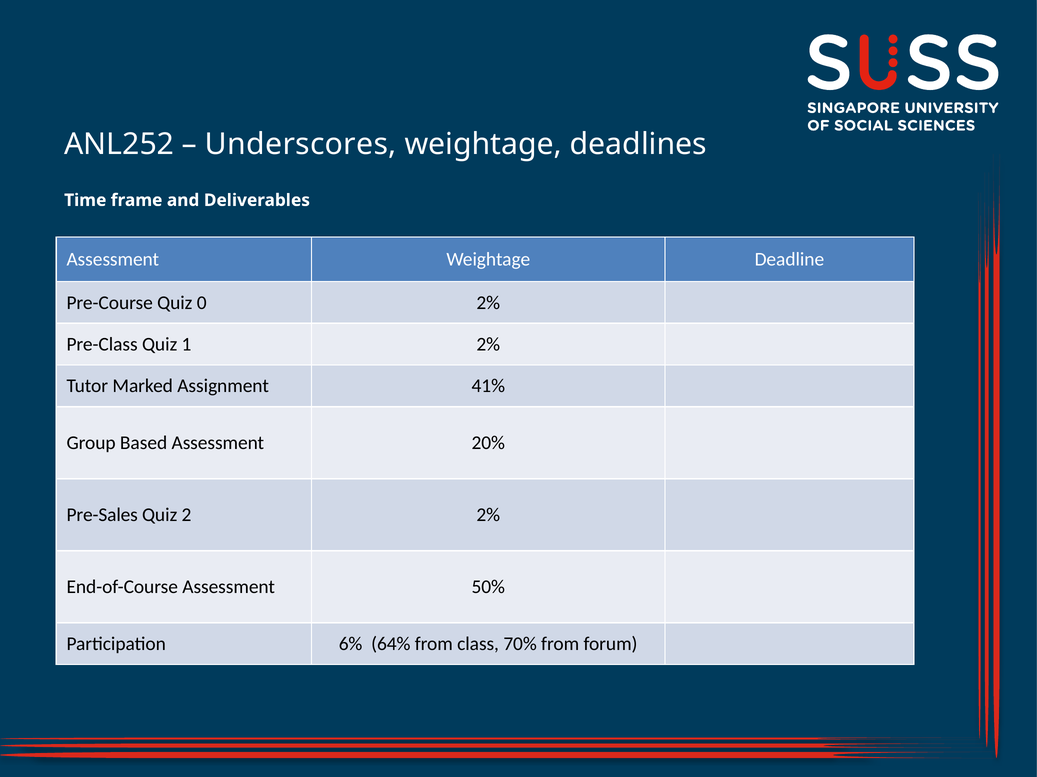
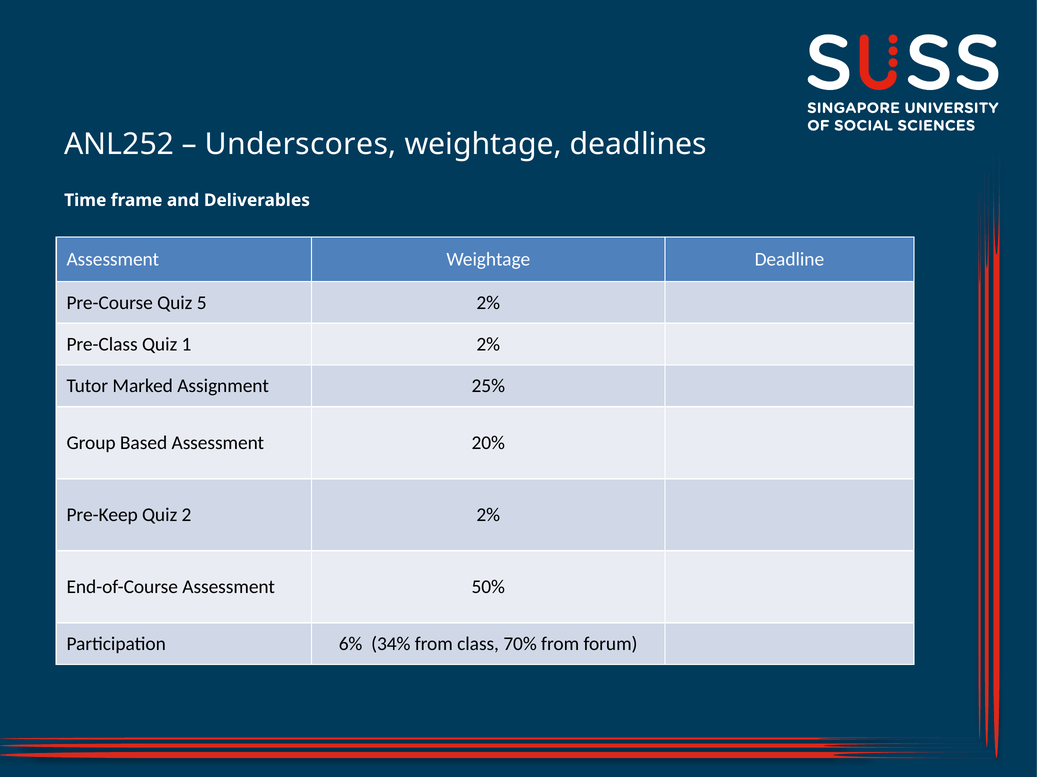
0: 0 -> 5 (202, 303)
41%: 41% -> 25% (488, 386)
Pre-Sales: Pre-Sales -> Pre-Keep (102, 515)
64%: 64% -> 34% (391, 644)
